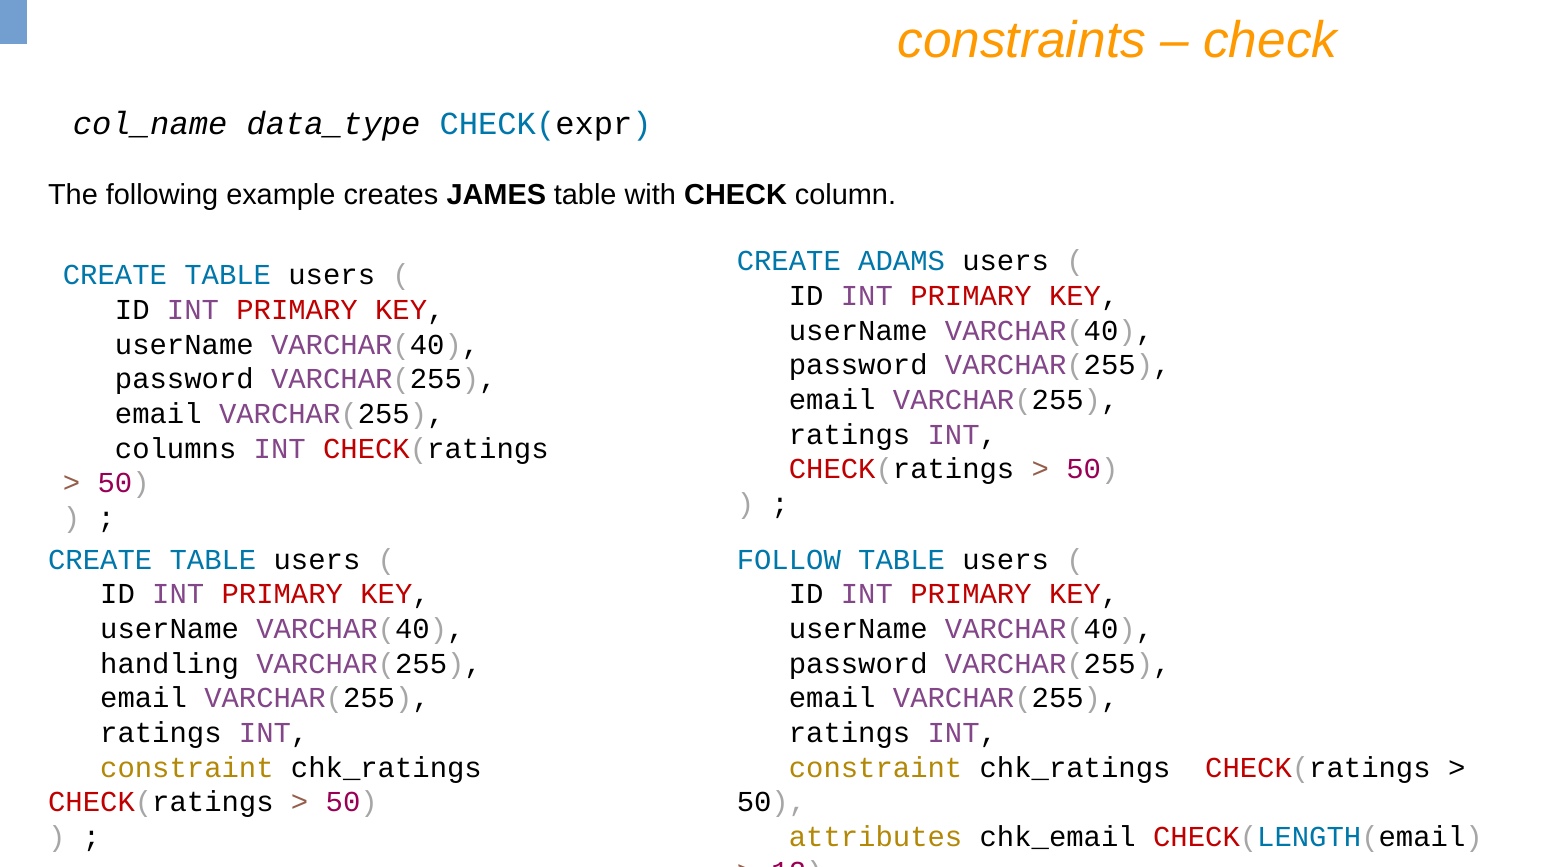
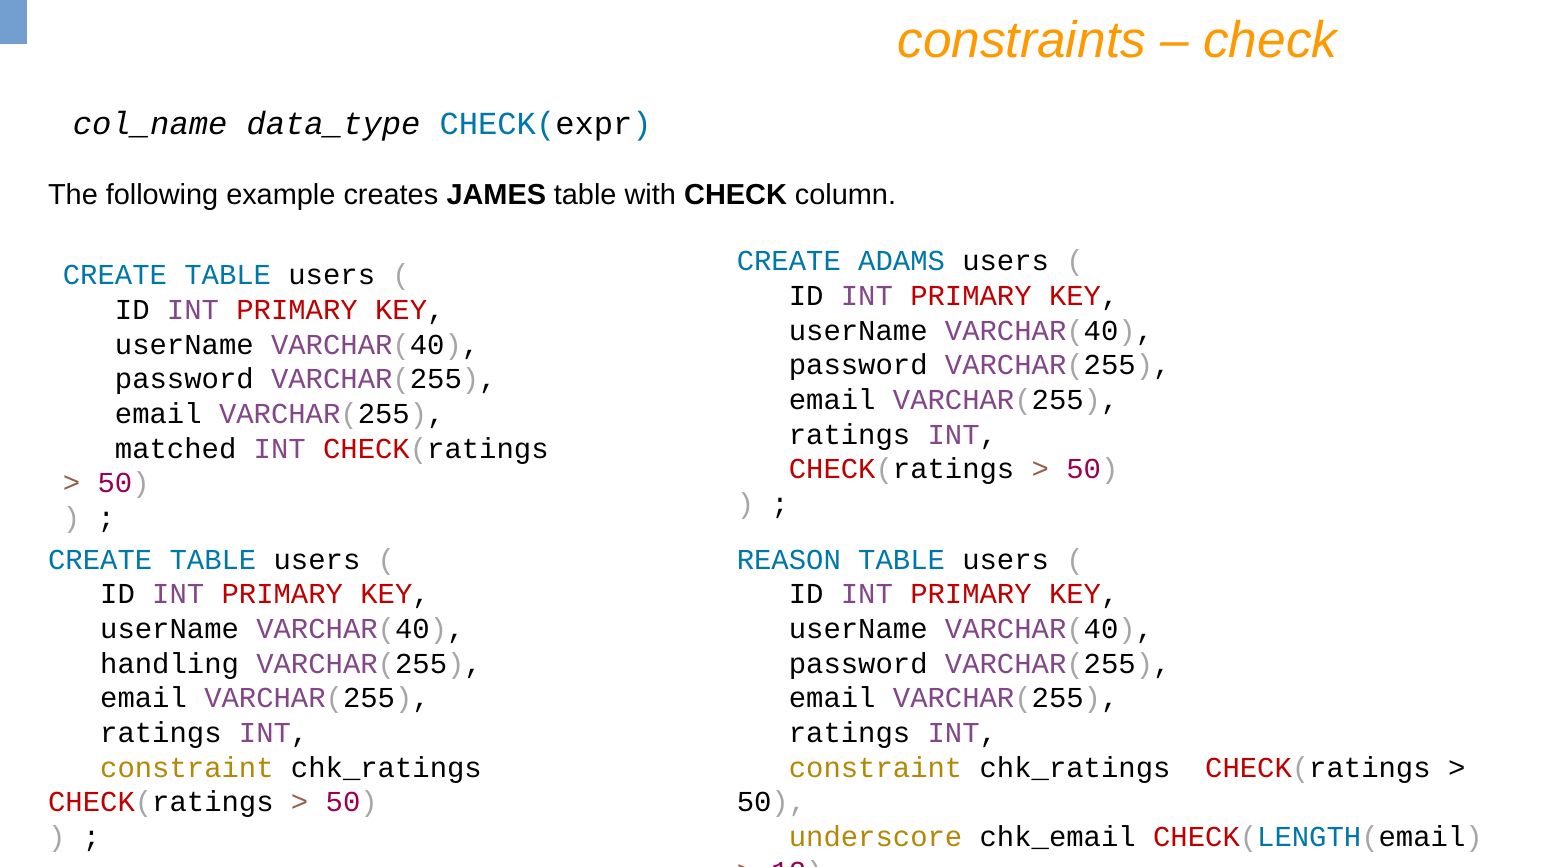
columns: columns -> matched (176, 449)
FOLLOW: FOLLOW -> REASON (789, 560)
attributes: attributes -> underscore (876, 837)
